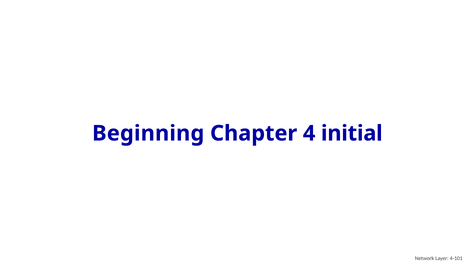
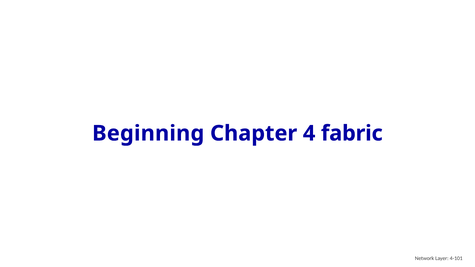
initial: initial -> fabric (352, 133)
